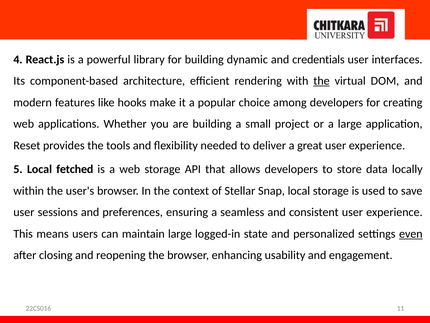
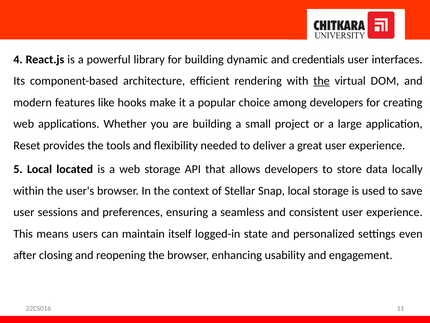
fetched: fetched -> located (75, 169)
maintain large: large -> itself (180, 233)
even underline: present -> none (411, 233)
